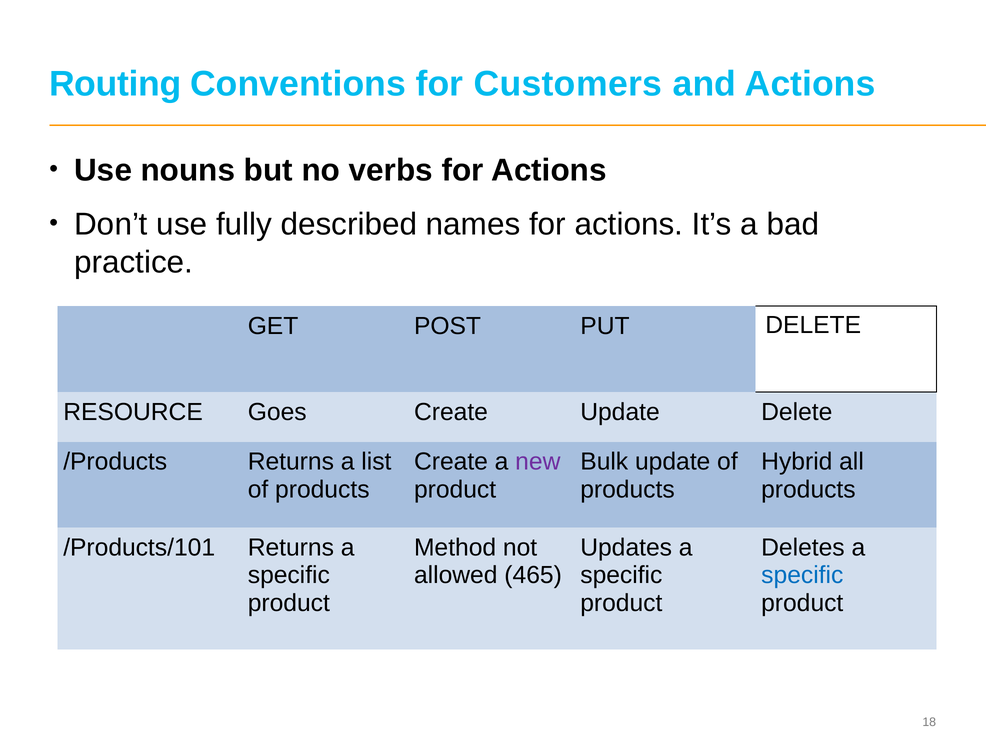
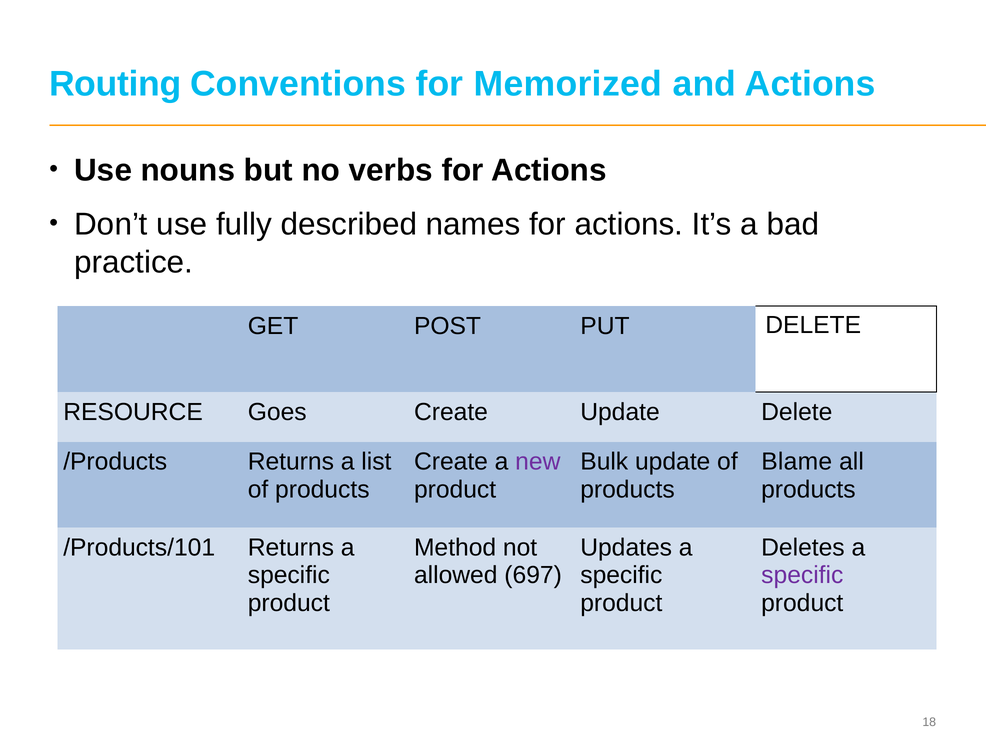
Customers: Customers -> Memorized (568, 84)
Hybrid: Hybrid -> Blame (797, 462)
465: 465 -> 697 (533, 575)
specific colour: blue -> purple (802, 575)
